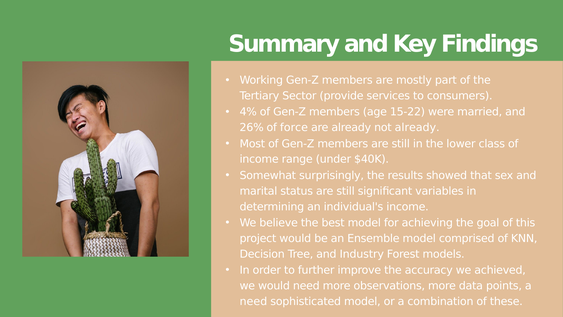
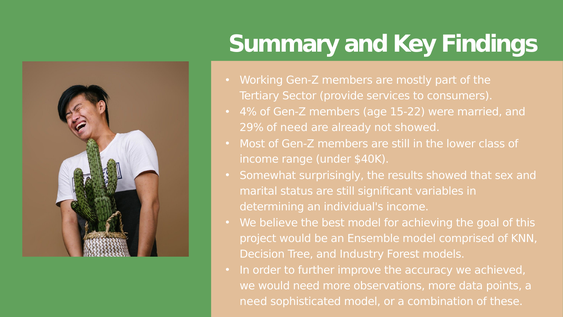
26%: 26% -> 29% (252, 128)
of force: force -> need (294, 128)
not already: already -> showed (417, 128)
